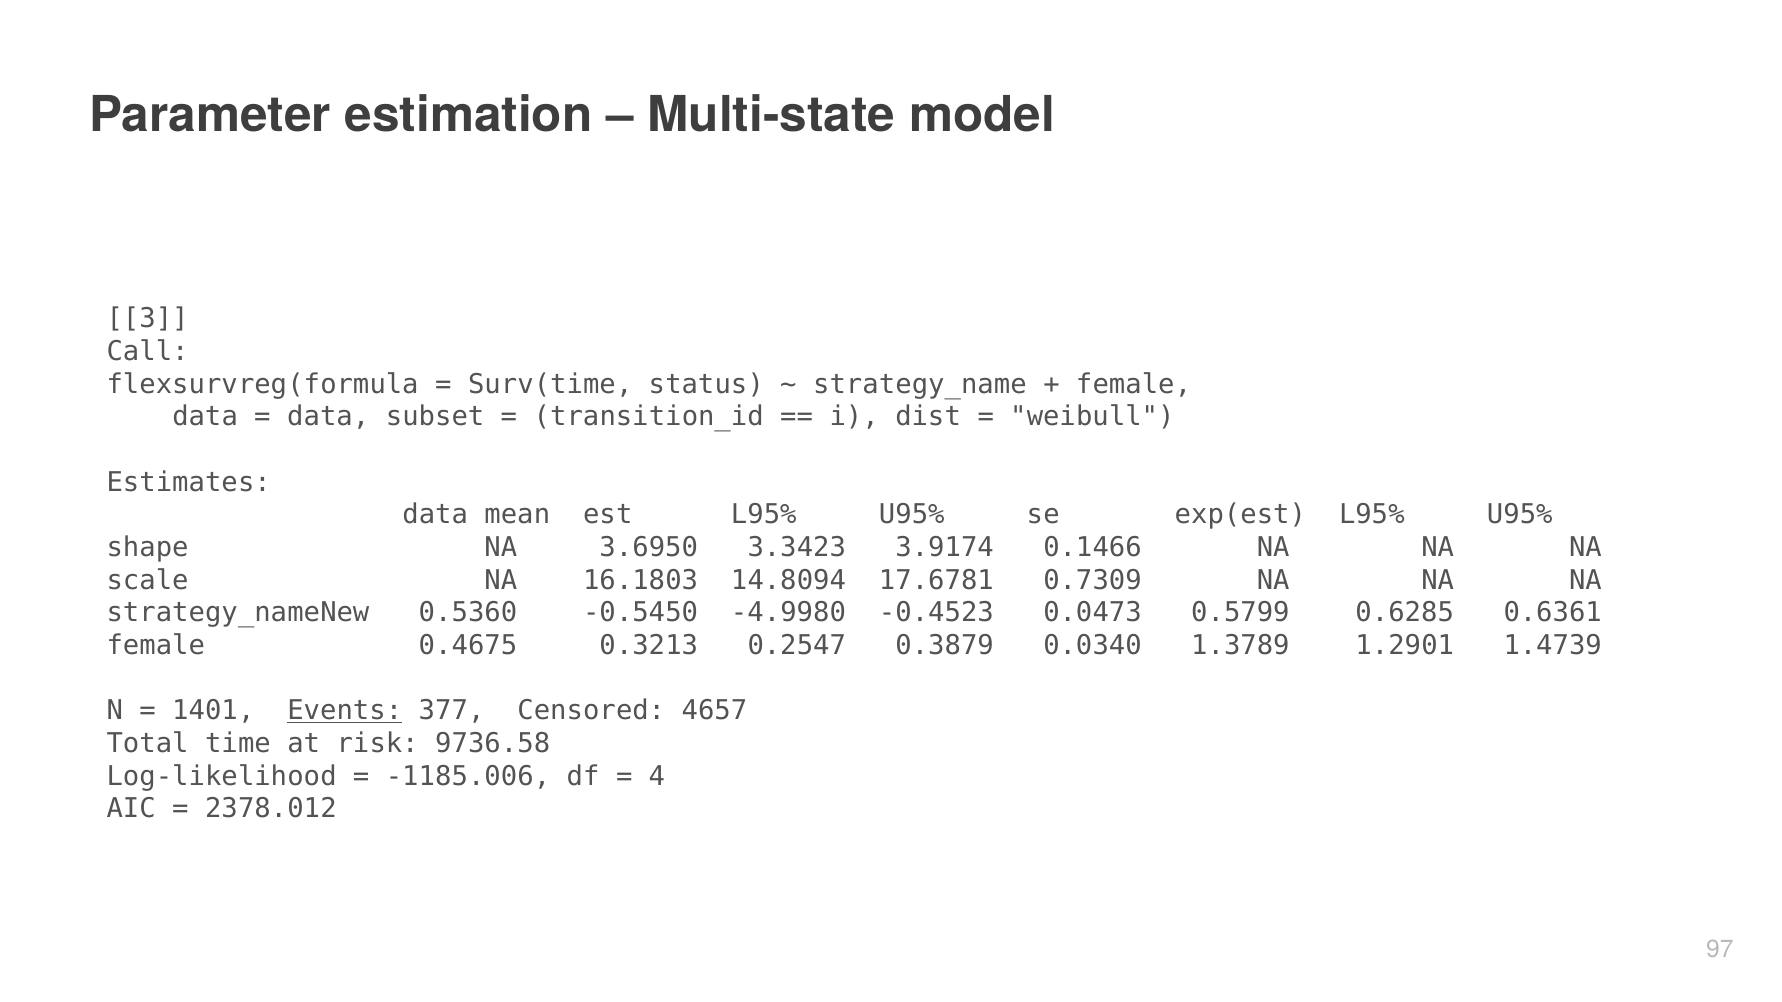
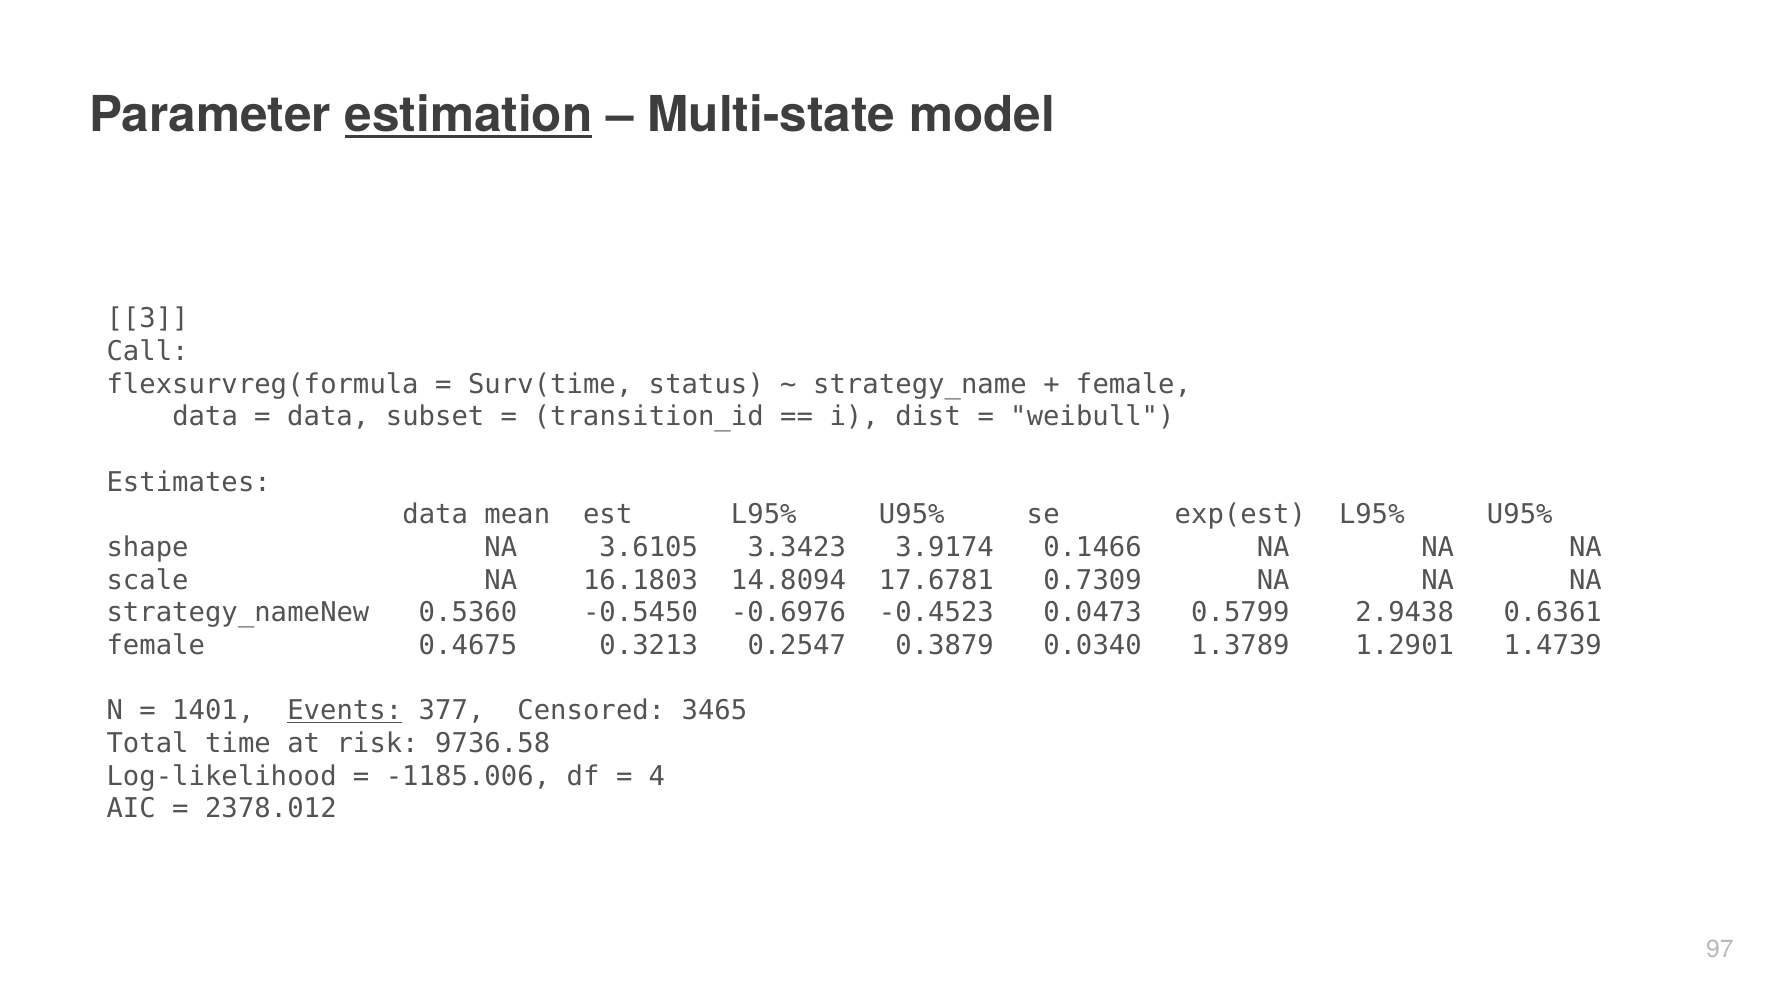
estimation underline: none -> present (469, 115)
3.6950: 3.6950 -> 3.6105 (649, 548)
-4.9980: -4.9980 -> -0.6976 (788, 613)
0.6285: 0.6285 -> 2.9438 (1405, 613)
4657: 4657 -> 3465 (714, 711)
